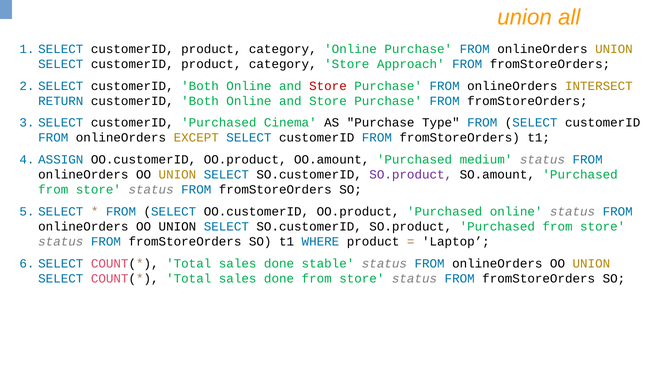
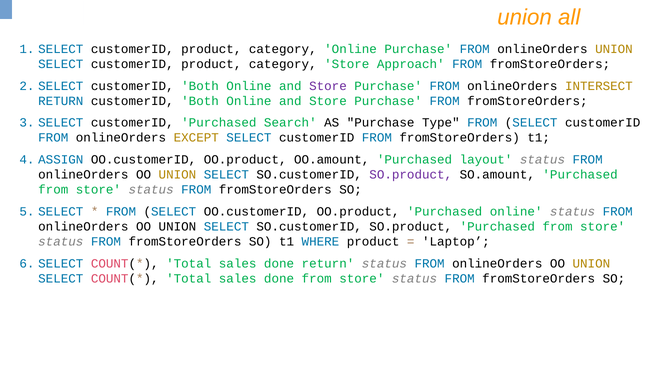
Store colour: red -> purple (328, 86)
Cinema: Cinema -> Search (290, 123)
medium: medium -> layout (486, 159)
done stable: stable -> return (328, 263)
